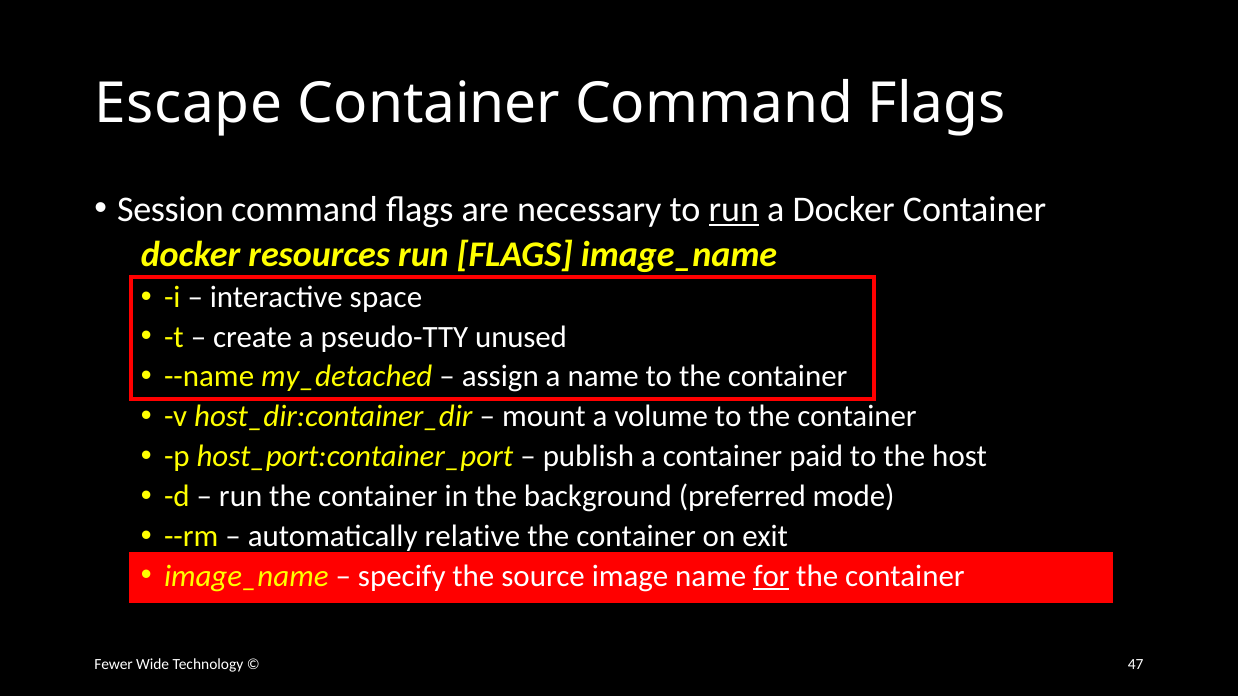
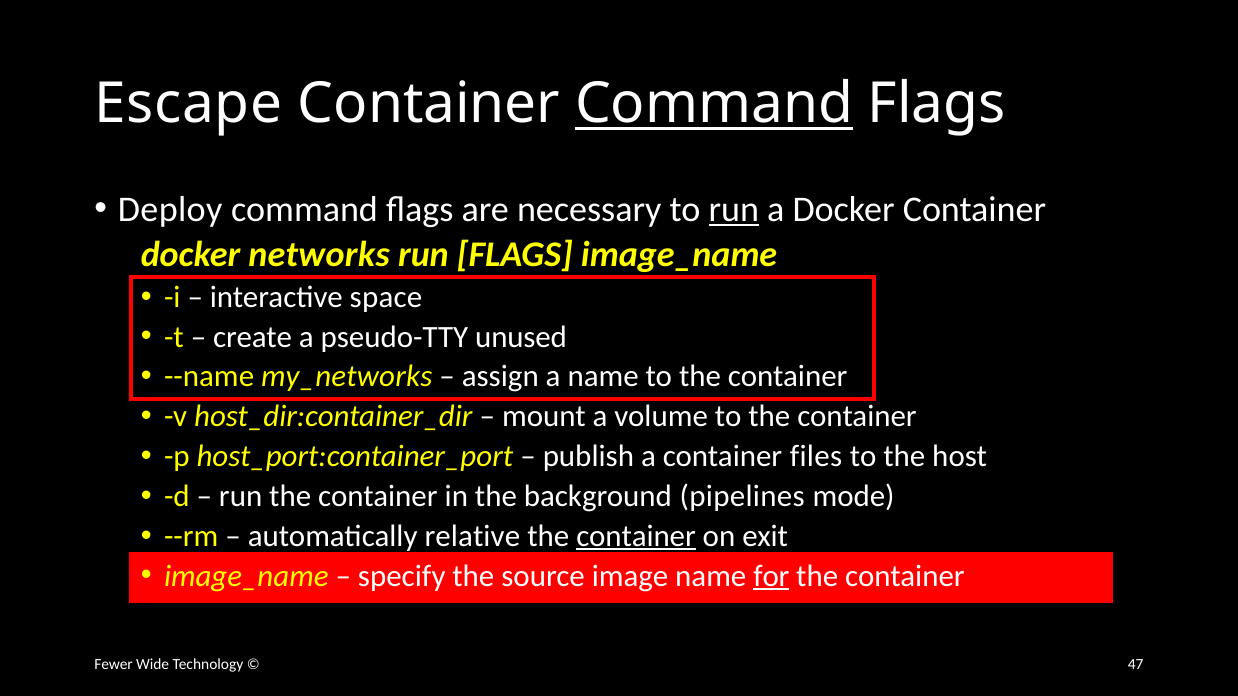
Command underline: none -> present (714, 104)
Session: Session -> Deploy (170, 209)
resources: resources -> networks (319, 255)
my_detached: my_detached -> my_networks (347, 377)
paid: paid -> files (816, 457)
preferred: preferred -> pipelines (742, 497)
container underline: none -> present (636, 536)
